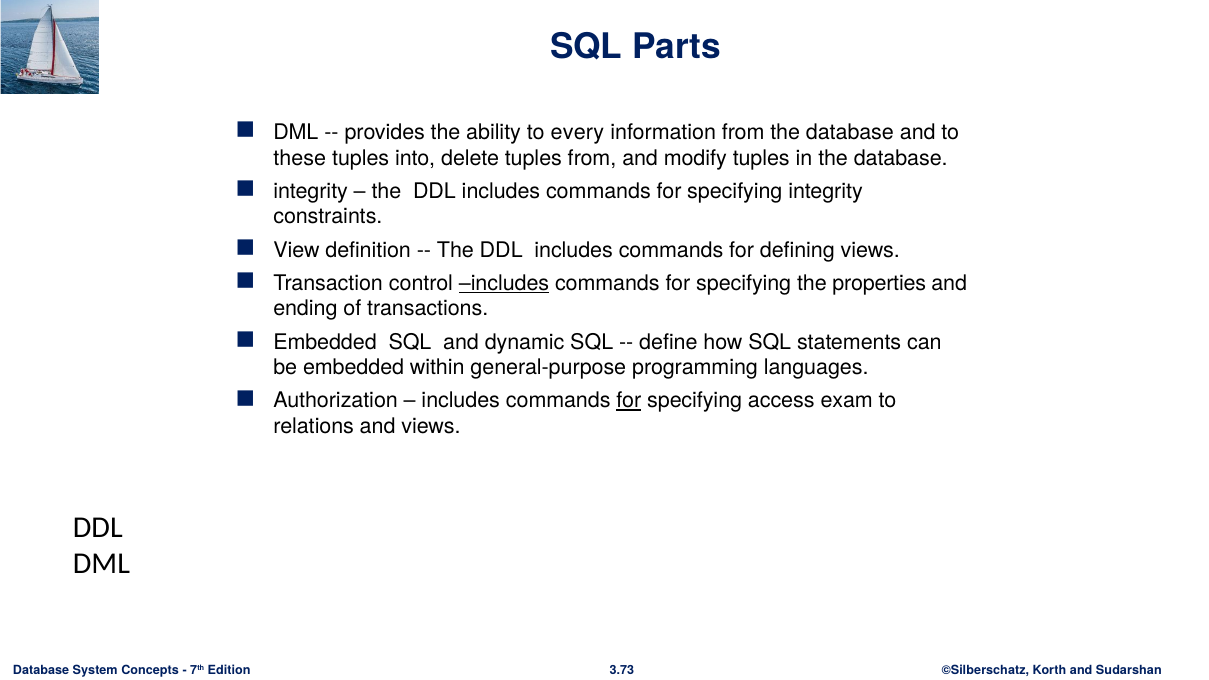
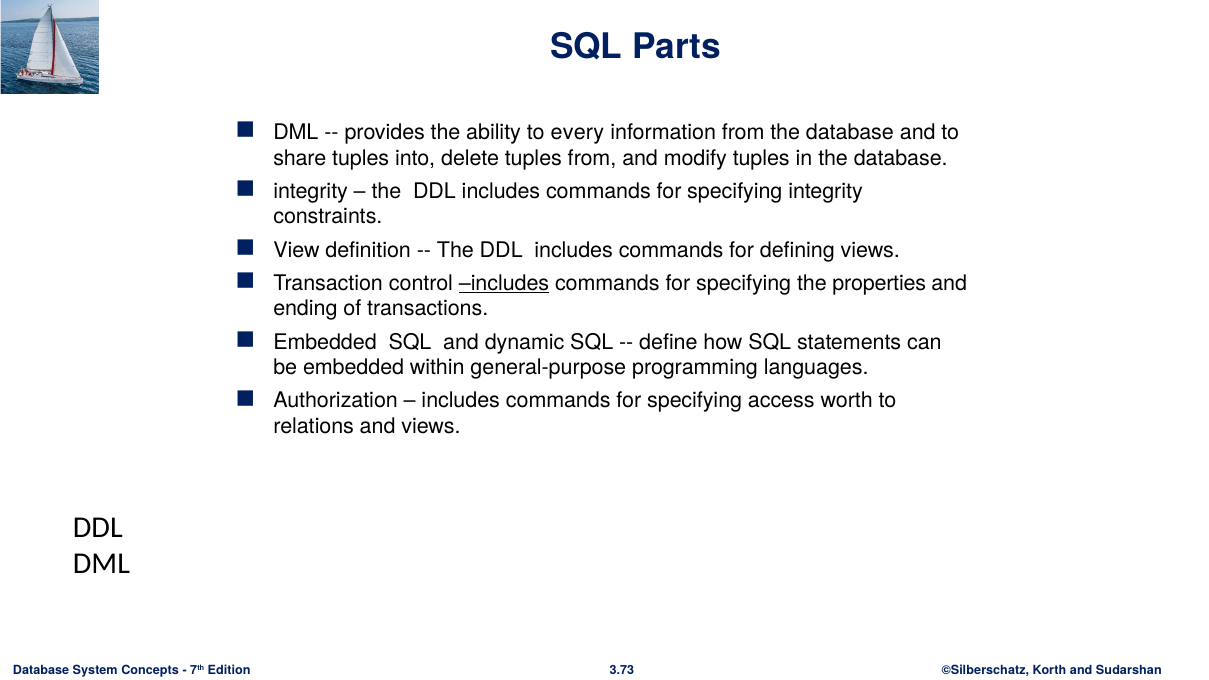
these: these -> share (300, 158)
for underline: present -> none (629, 401)
exam: exam -> worth (847, 401)
